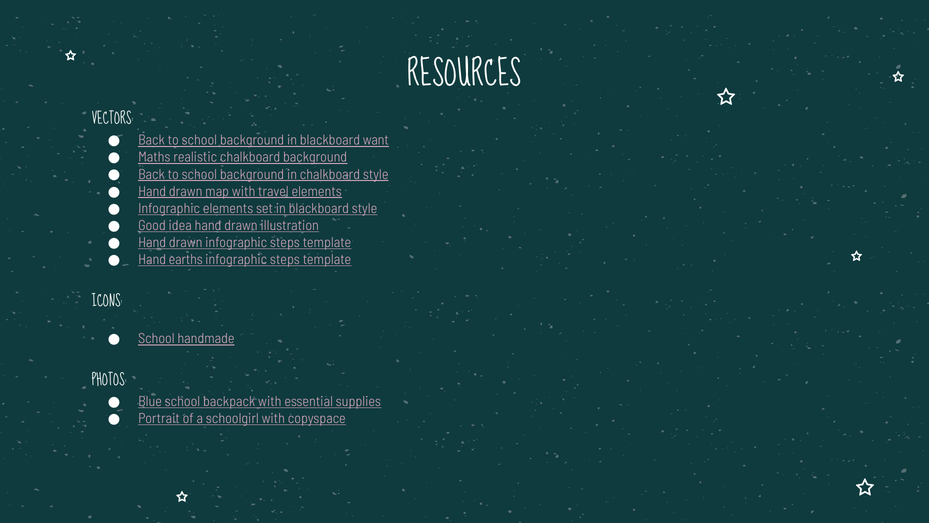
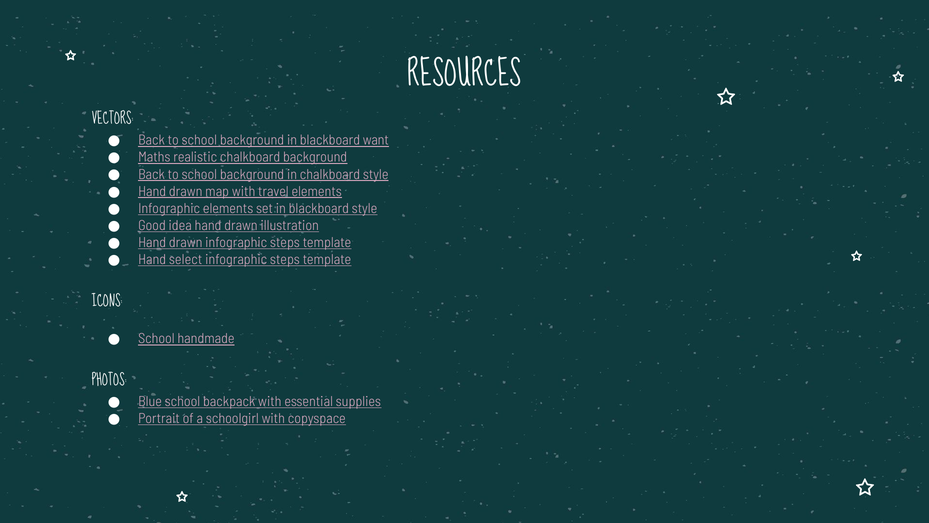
earths: earths -> select (186, 259)
